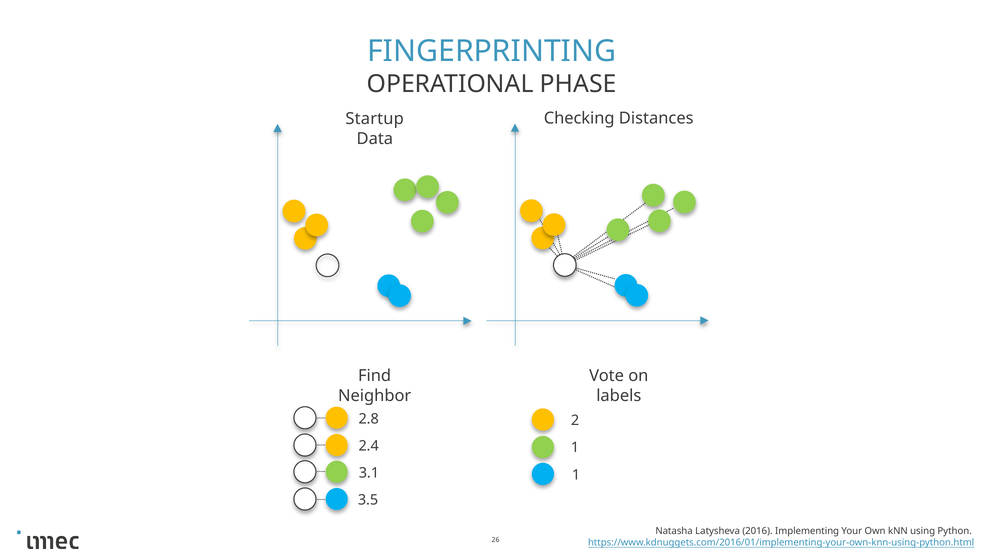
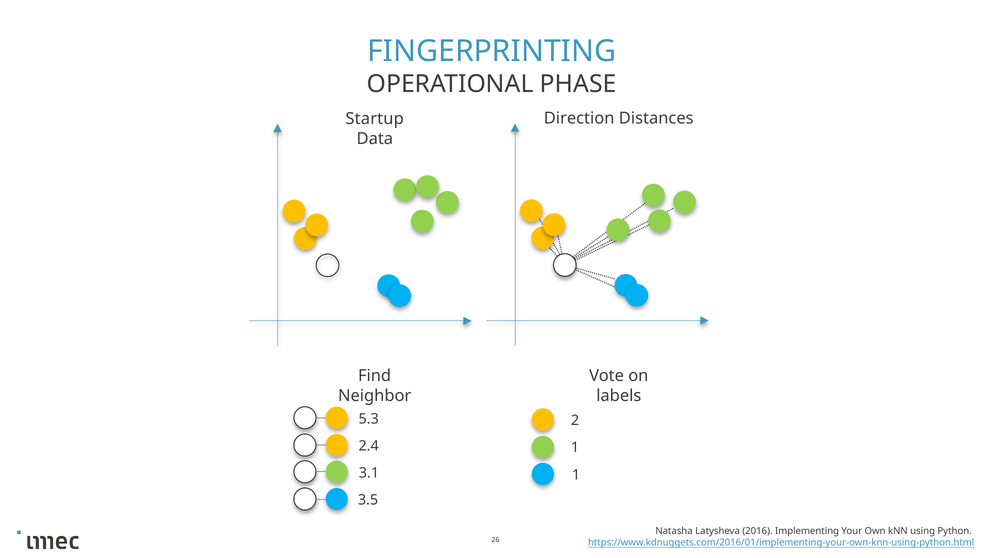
Checking: Checking -> Direction (579, 118)
2.8: 2.8 -> 5.3 (369, 418)
